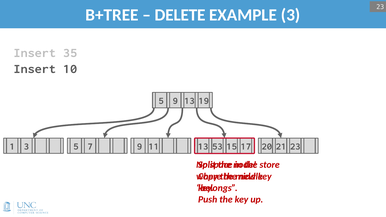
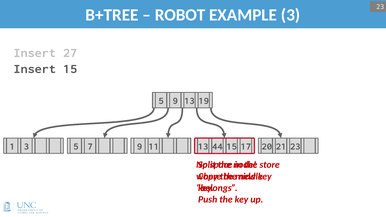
DELETE: DELETE -> ROBOT (180, 15)
35: 35 -> 27 (70, 53)
Insert 10: 10 -> 15 (70, 69)
53: 53 -> 44 (217, 146)
